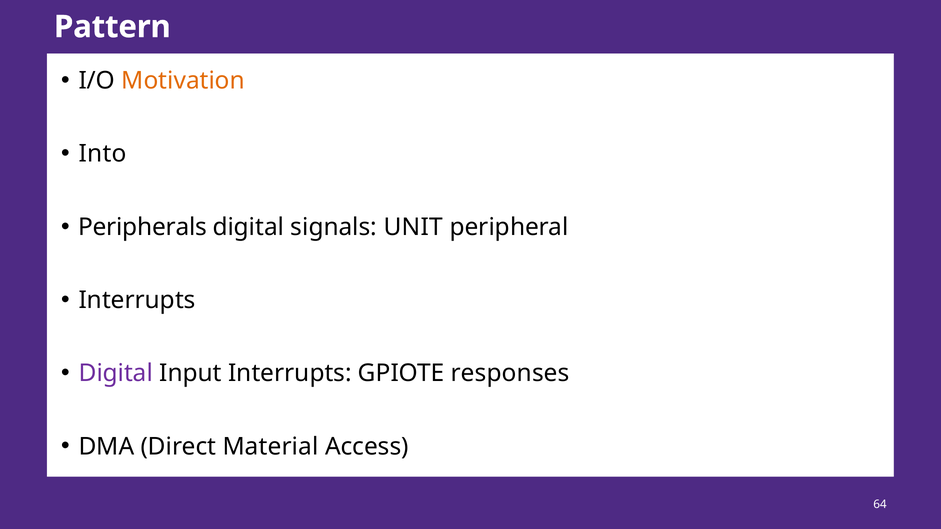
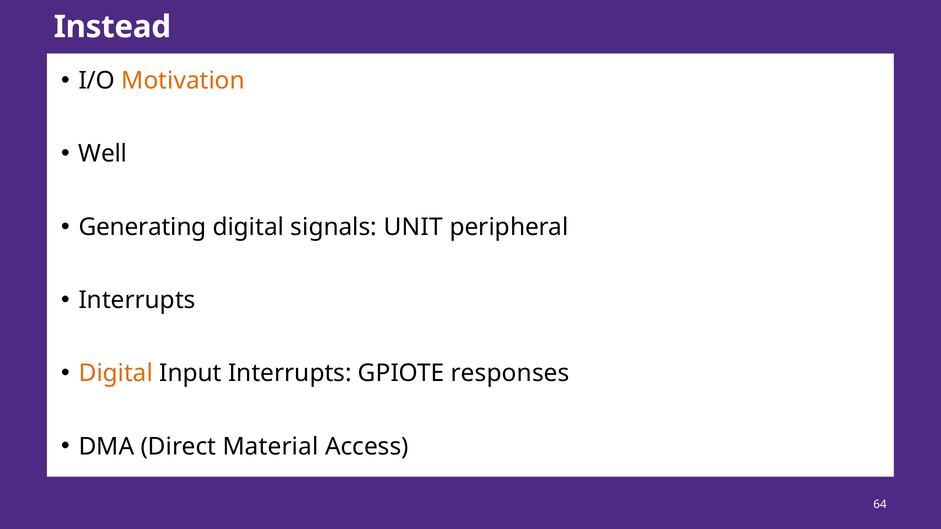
Pattern: Pattern -> Instead (112, 27)
Into: Into -> Well (103, 154)
Peripherals: Peripherals -> Generating (143, 227)
Digital colour: purple -> orange (116, 374)
